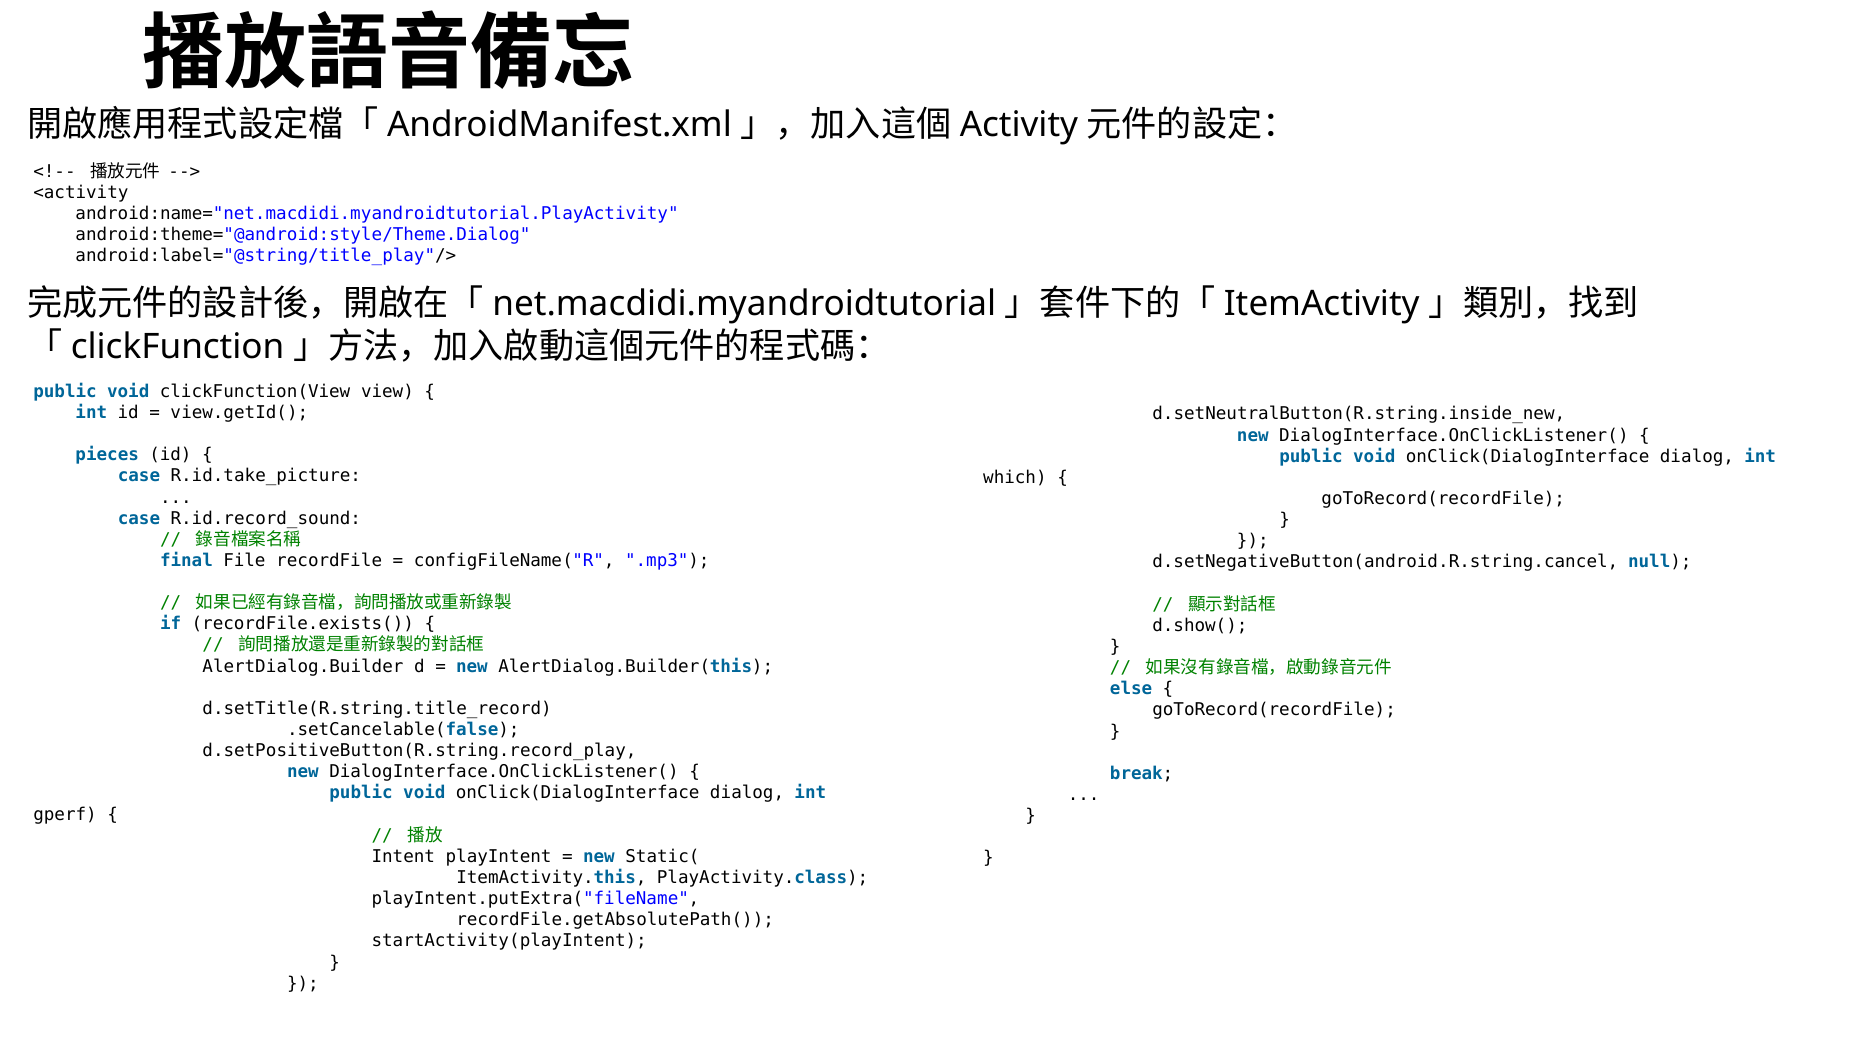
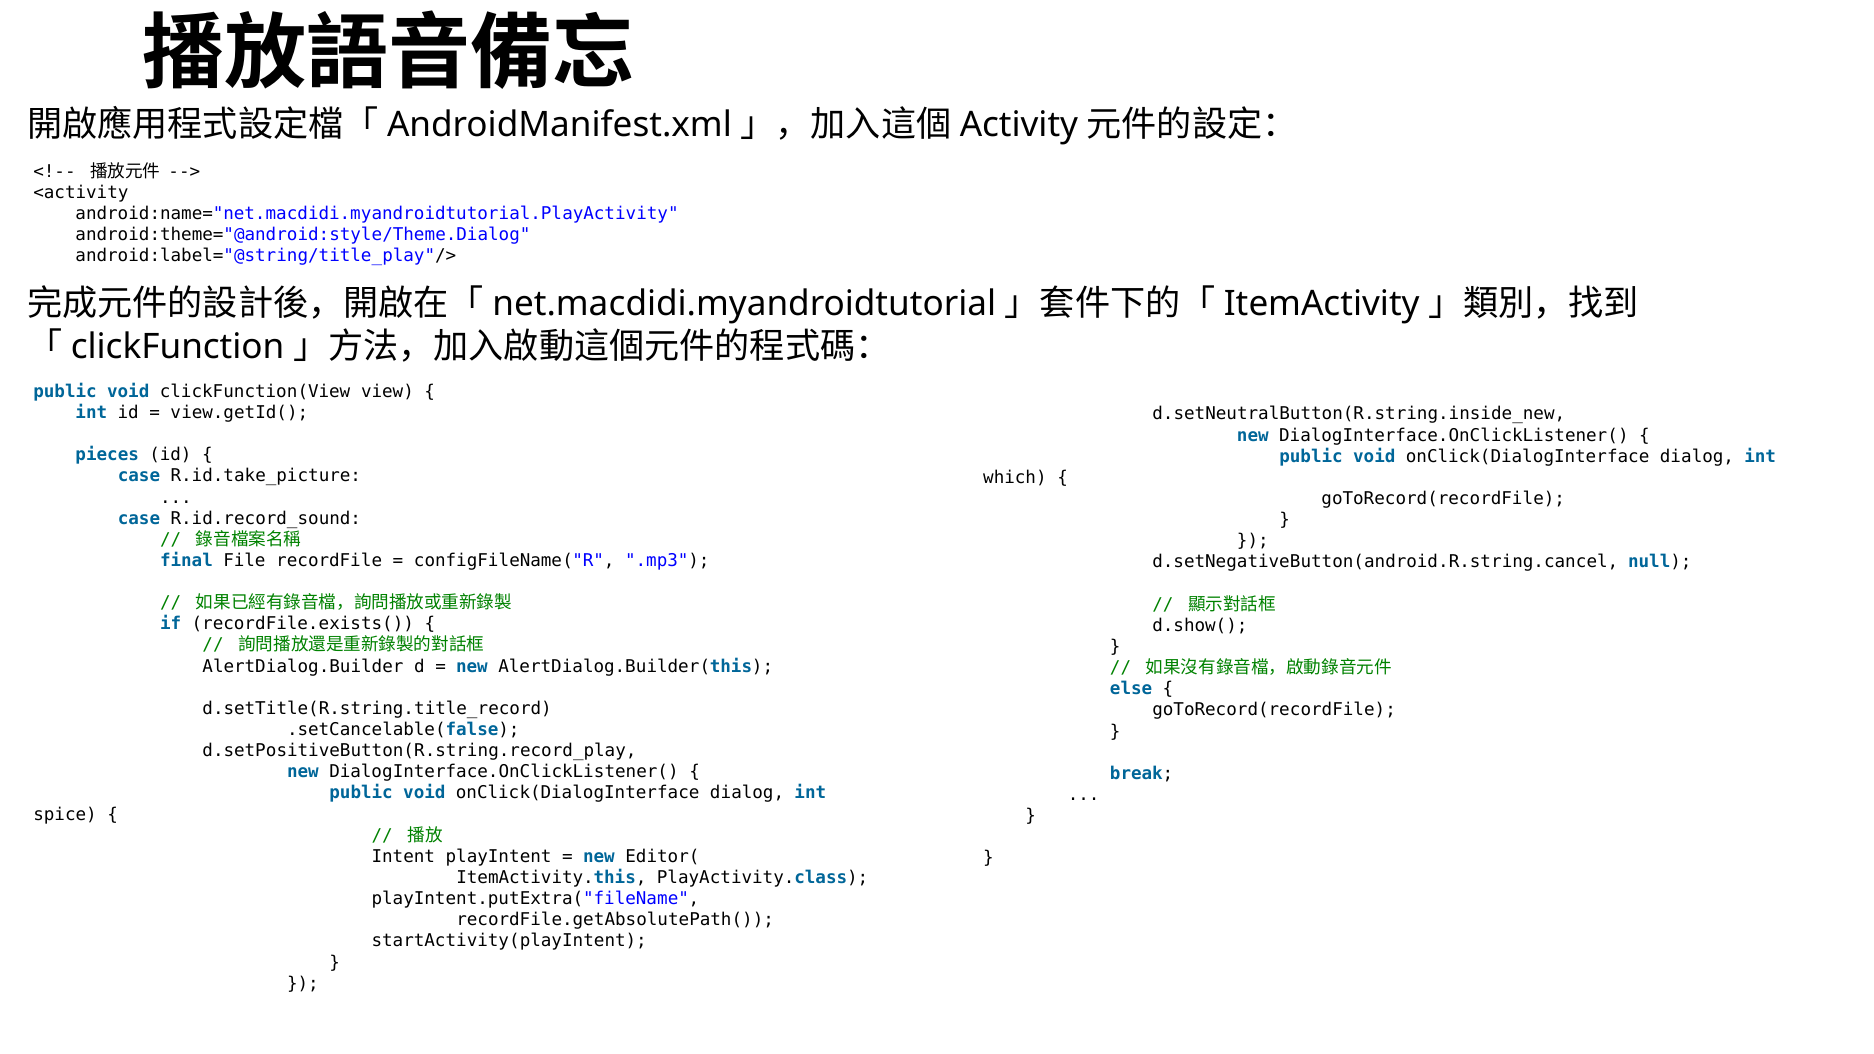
gperf: gperf -> spice (65, 814)
Static(: Static( -> Editor( (662, 857)
